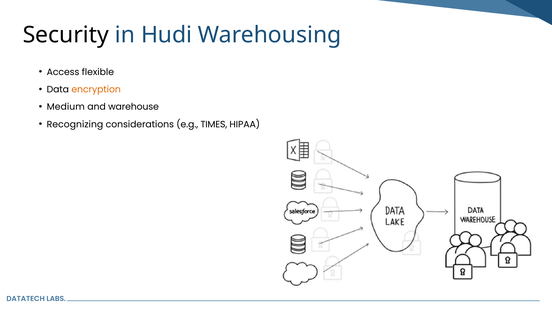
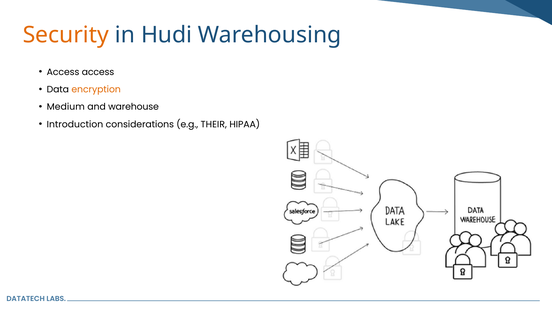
Security colour: black -> orange (66, 35)
Access flexible: flexible -> access (98, 72)
Recognizing: Recognizing -> Introduction (75, 125)
TIMES: TIMES -> THEIR (214, 125)
